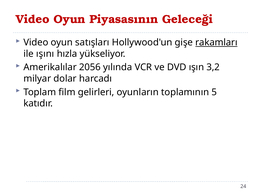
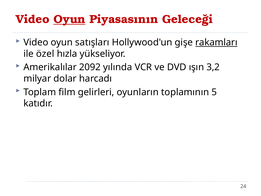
Oyun underline: none -> present (69, 19)
ışını: ışını -> özel (45, 54)
2056: 2056 -> 2092 (90, 67)
